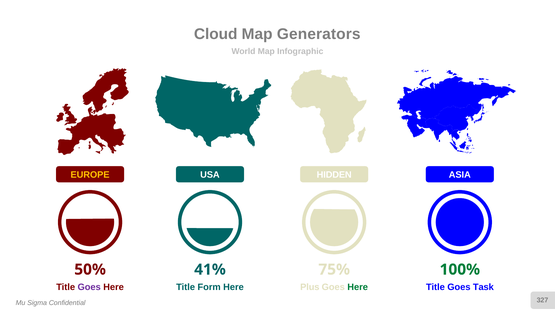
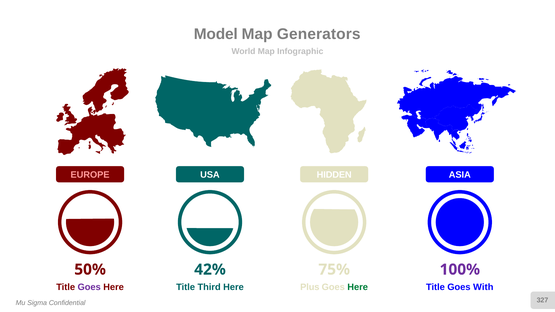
Cloud: Cloud -> Model (216, 34)
EUROPE colour: yellow -> pink (90, 175)
41%: 41% -> 42% (210, 270)
100% colour: green -> purple (460, 270)
Form: Form -> Third (209, 287)
Task: Task -> With (483, 287)
